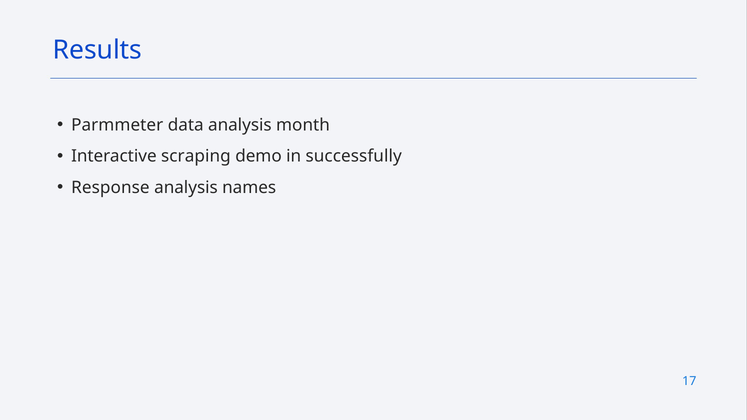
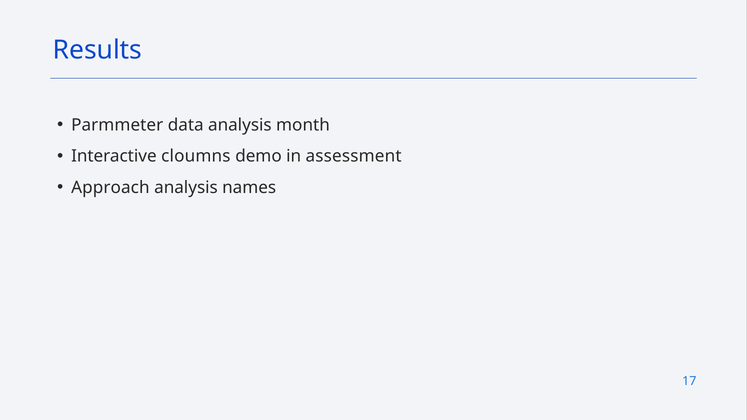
scraping: scraping -> cloumns (196, 156)
successfully: successfully -> assessment (354, 156)
Response: Response -> Approach (110, 188)
